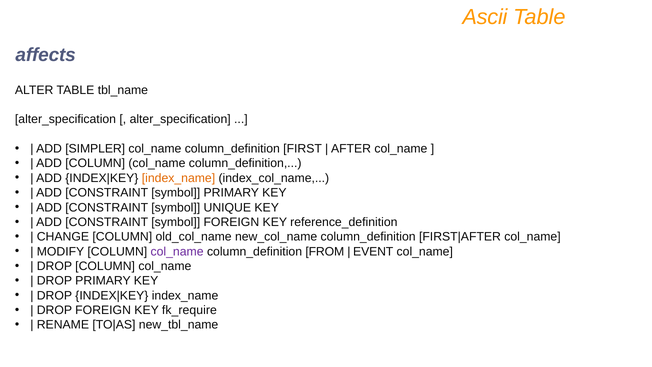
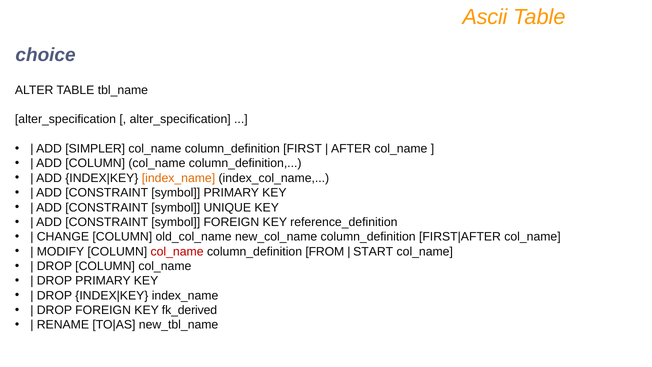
affects: affects -> choice (46, 55)
col_name colour: purple -> red (177, 251)
EVENT: EVENT -> START (373, 251)
fk_require: fk_require -> fk_derived (190, 310)
